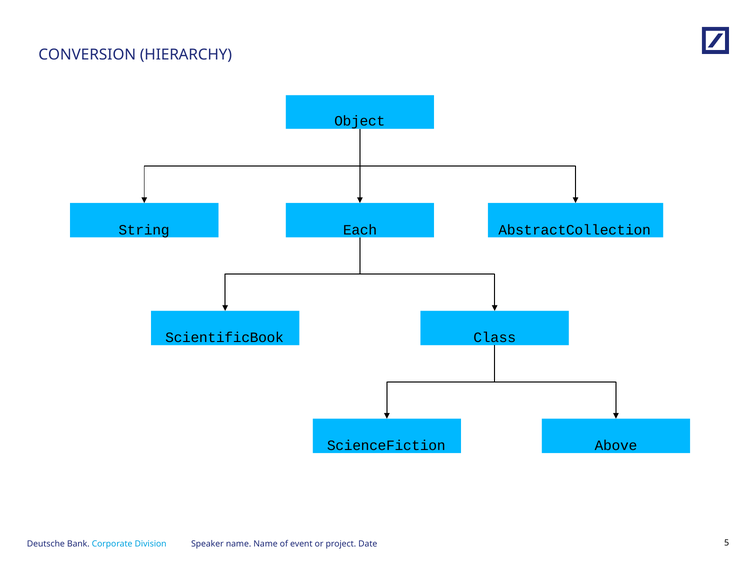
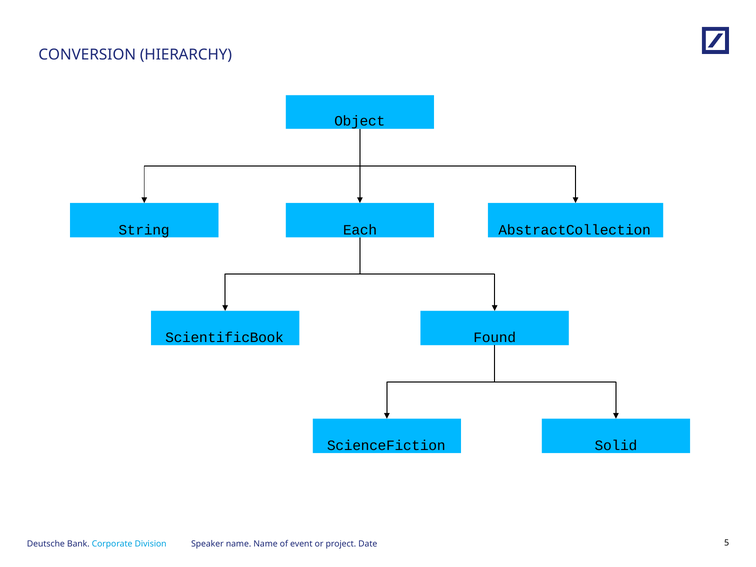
Class: Class -> Found (495, 338)
Above: Above -> Solid (616, 445)
